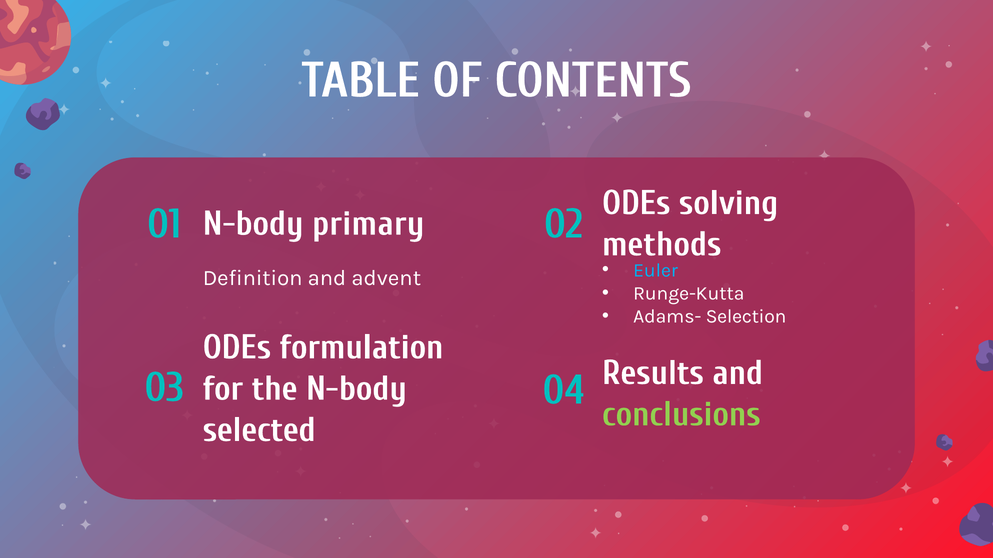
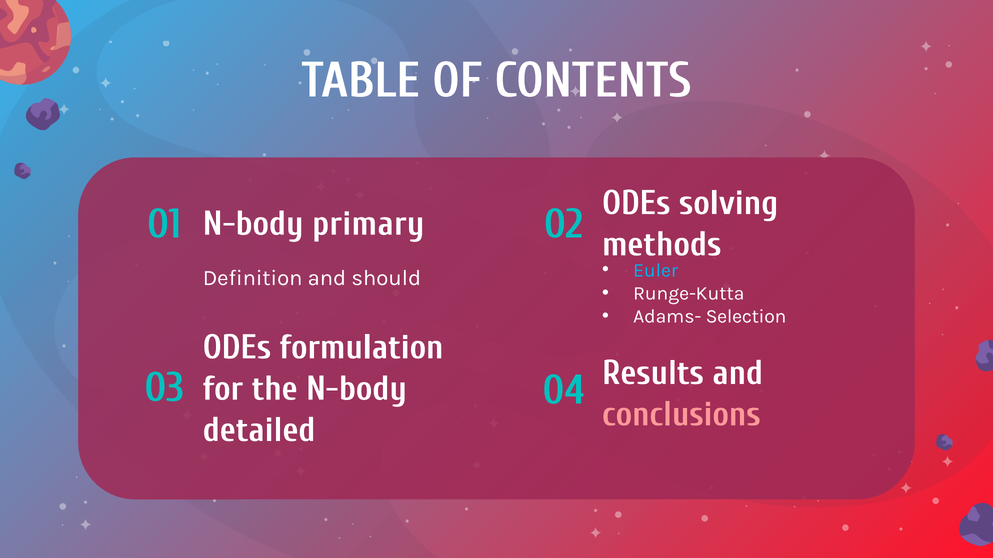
advent: advent -> should (386, 278)
conclusions colour: light green -> pink (681, 414)
selected: selected -> detailed (259, 430)
